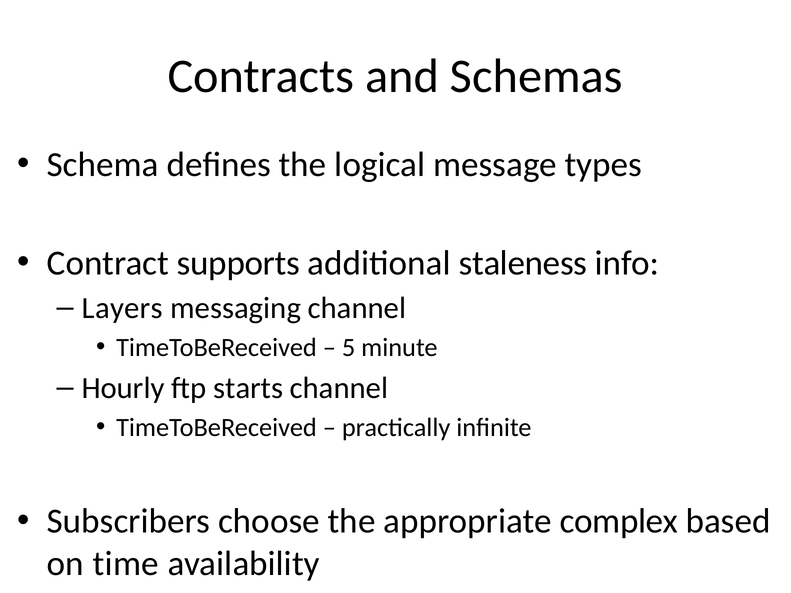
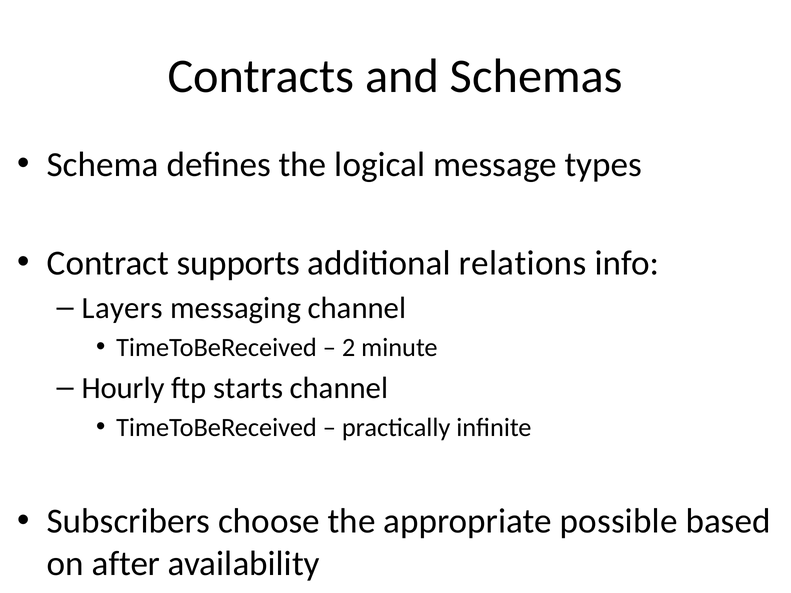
staleness: staleness -> relations (523, 263)
5: 5 -> 2 (349, 348)
complex: complex -> possible (619, 522)
time: time -> after (126, 564)
